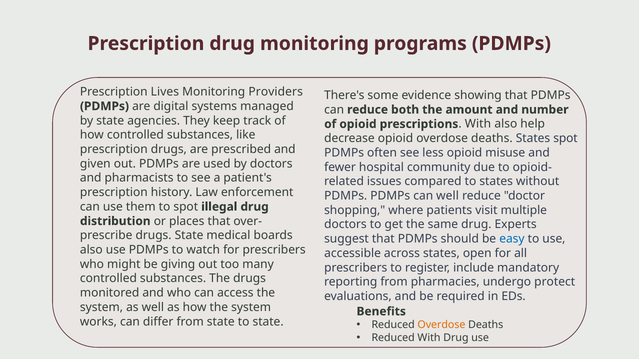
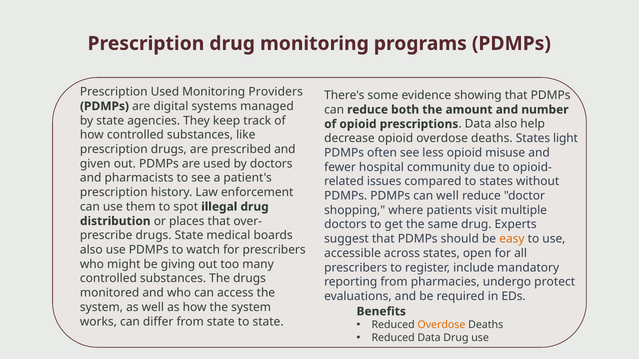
Prescription Lives: Lives -> Used (165, 92)
With: With -> Data (478, 124)
States spot: spot -> light (566, 139)
easy colour: blue -> orange (512, 239)
Reduced With: With -> Data (429, 338)
